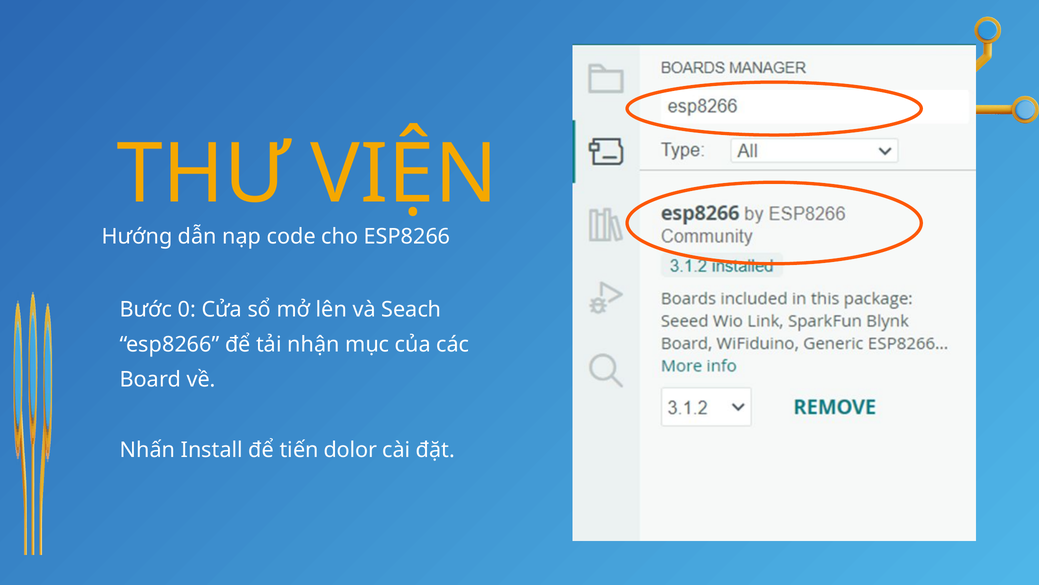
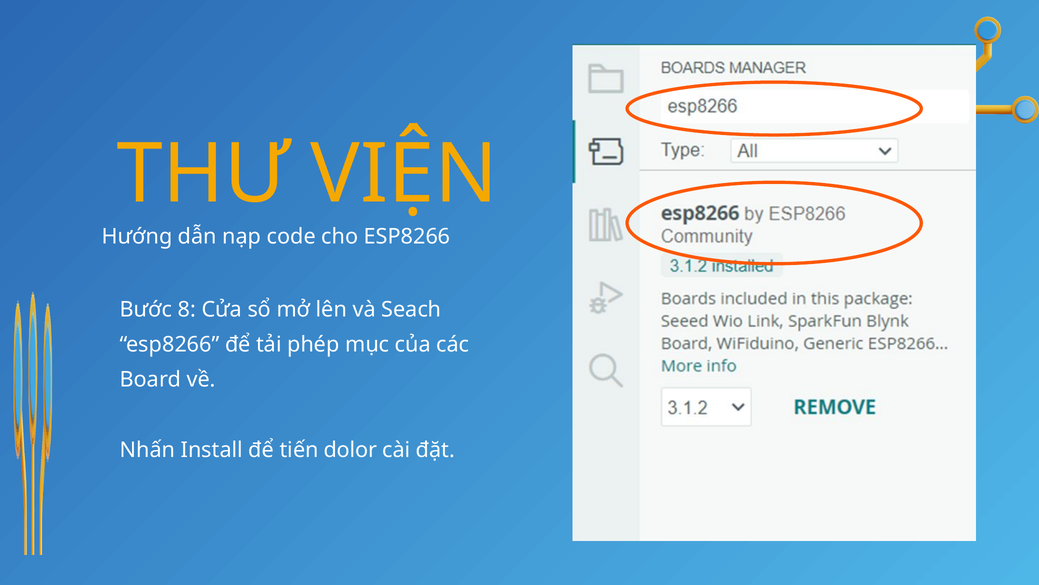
0: 0 -> 8 (187, 309)
nhận: nhận -> phép (313, 344)
